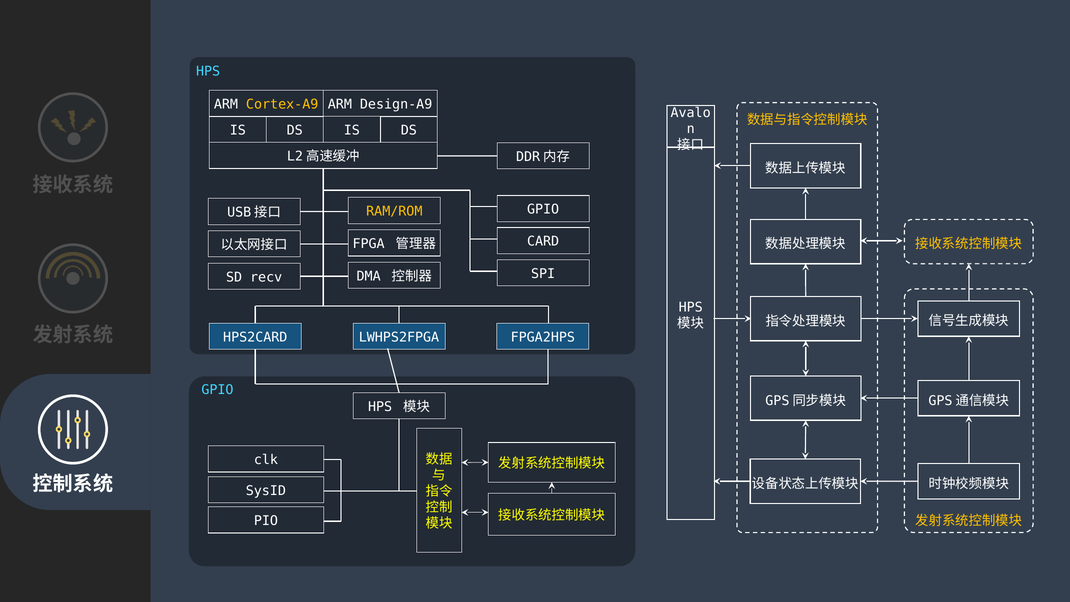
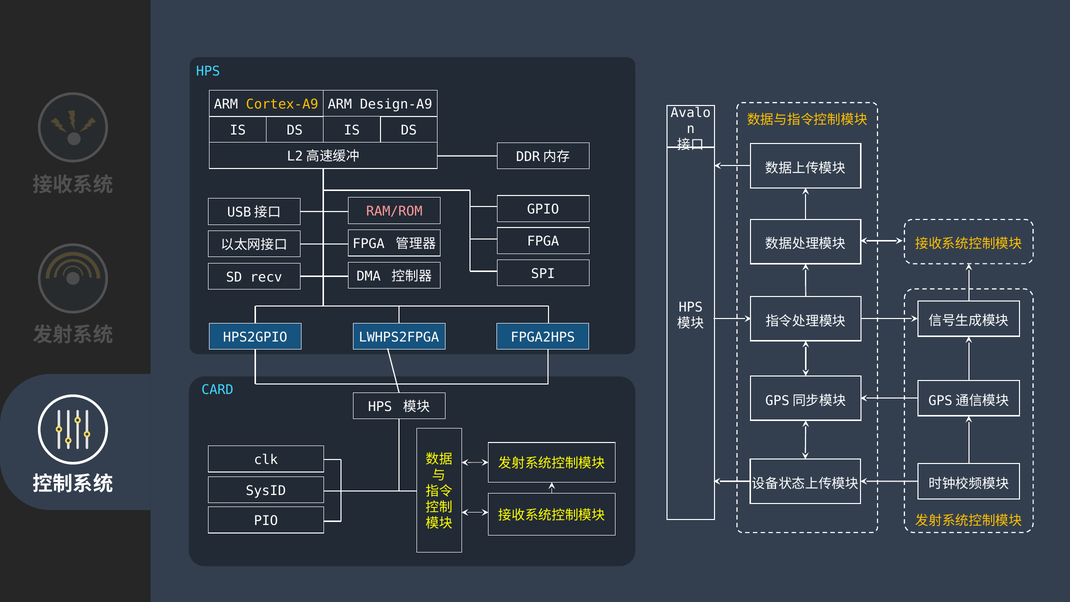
RAM/ROM colour: yellow -> pink (394, 211)
CARD: CARD -> FPGA (543, 242)
HPS2CARD: HPS2CARD -> HPS2GPIO (255, 337)
GPIO: GPIO -> CARD (217, 390)
